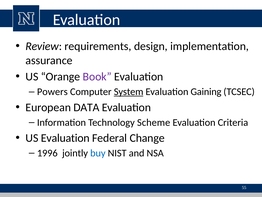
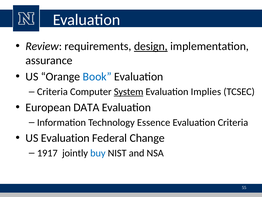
design underline: none -> present (151, 46)
Book colour: purple -> blue (97, 77)
Powers: Powers -> Criteria (52, 92)
Gaining: Gaining -> Implies (206, 92)
Scheme: Scheme -> Essence (154, 122)
1996: 1996 -> 1917 (47, 153)
